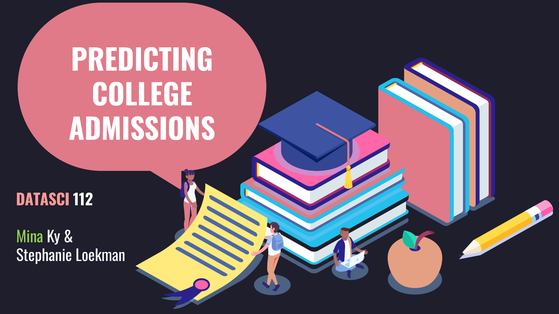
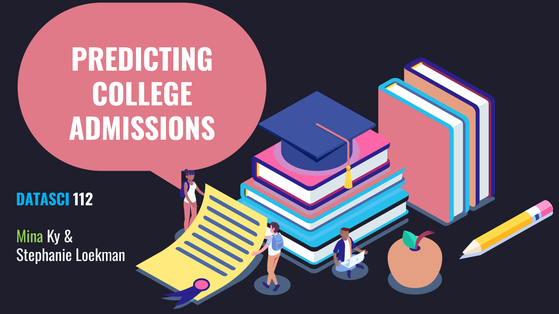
DATASCI colour: pink -> light blue (43, 200)
